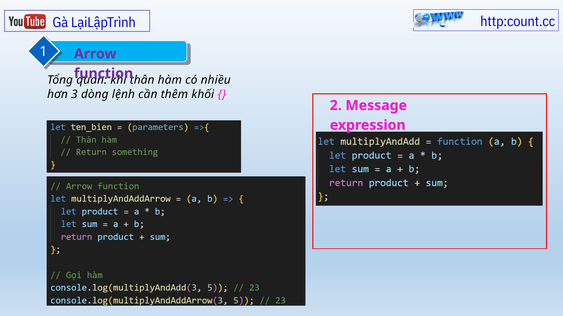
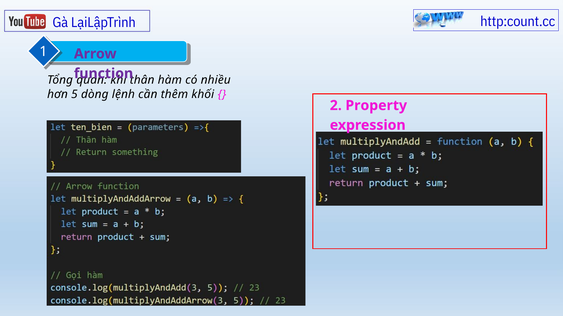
3: 3 -> 5 (74, 94)
Message: Message -> Property (376, 106)
